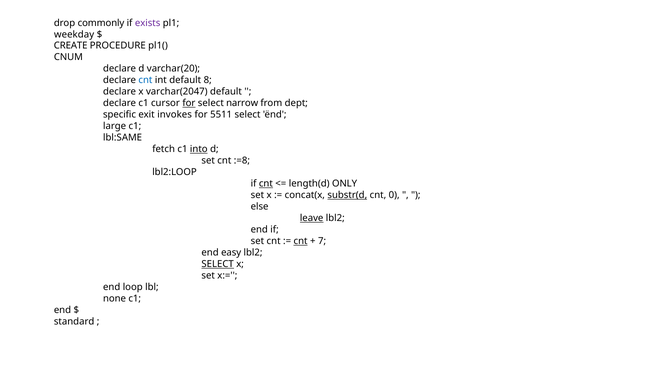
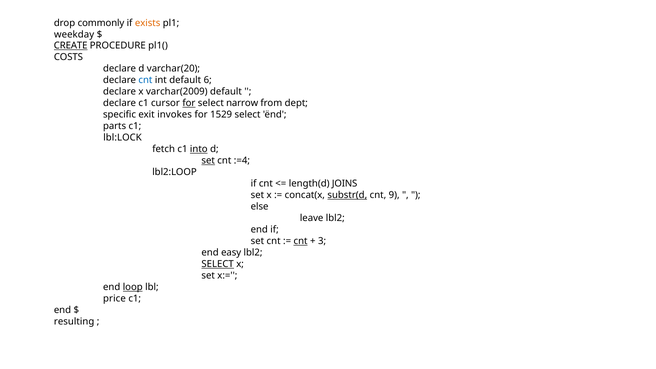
exists colour: purple -> orange (148, 23)
CREATE underline: none -> present (71, 46)
CNUM: CNUM -> COSTS (68, 57)
8: 8 -> 6 (208, 80)
varchar(2047: varchar(2047 -> varchar(2009 (177, 92)
5511: 5511 -> 1529 (221, 115)
large: large -> parts (115, 126)
lbl:SAME: lbl:SAME -> lbl:LOCK (123, 138)
set underline: none -> present (208, 161)
:=8: :=8 -> :=4 (242, 161)
cnt underline: present -> none (266, 184)
ONLY: ONLY -> JOINS (345, 184)
0: 0 -> 9 (394, 195)
leave underline: present -> none (312, 218)
7: 7 -> 3 (322, 241)
loop underline: none -> present (133, 287)
none: none -> price (114, 299)
standard: standard -> resulting (74, 322)
